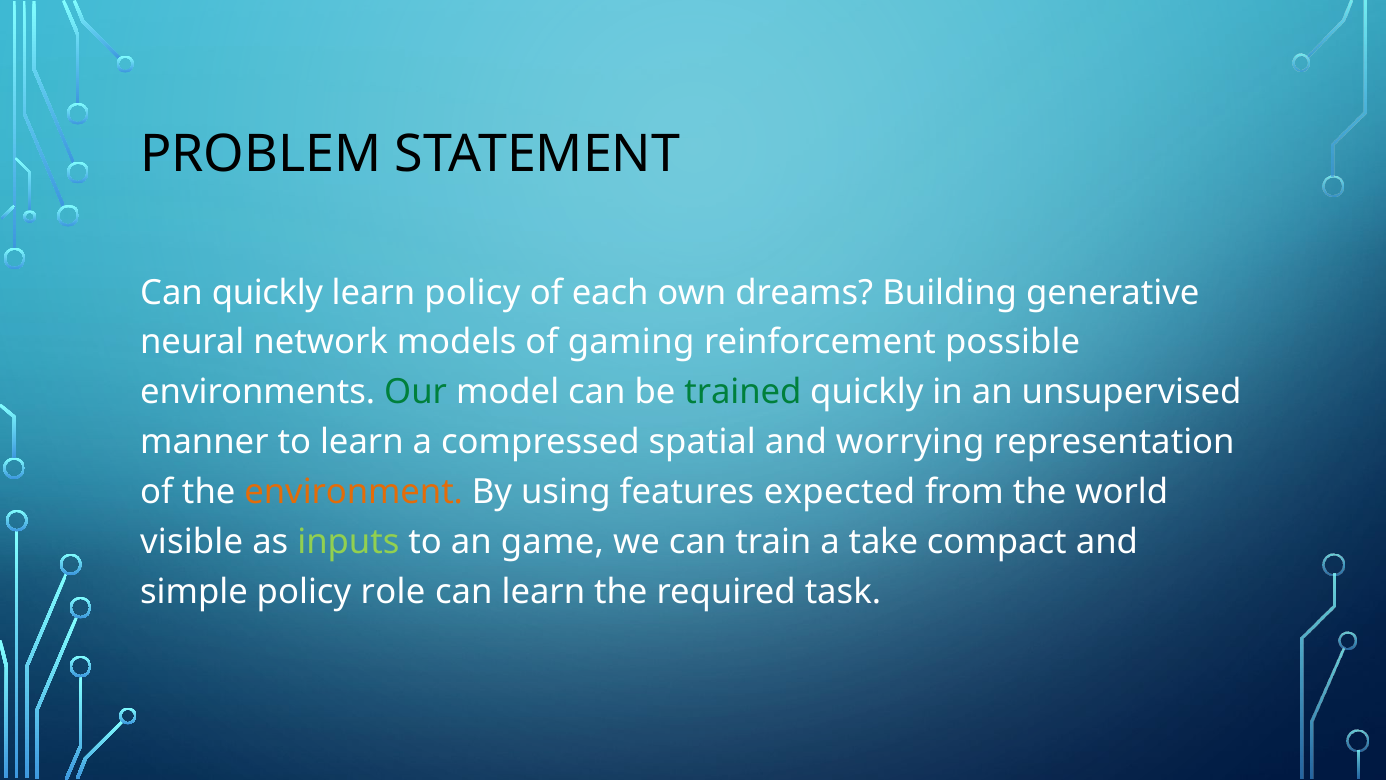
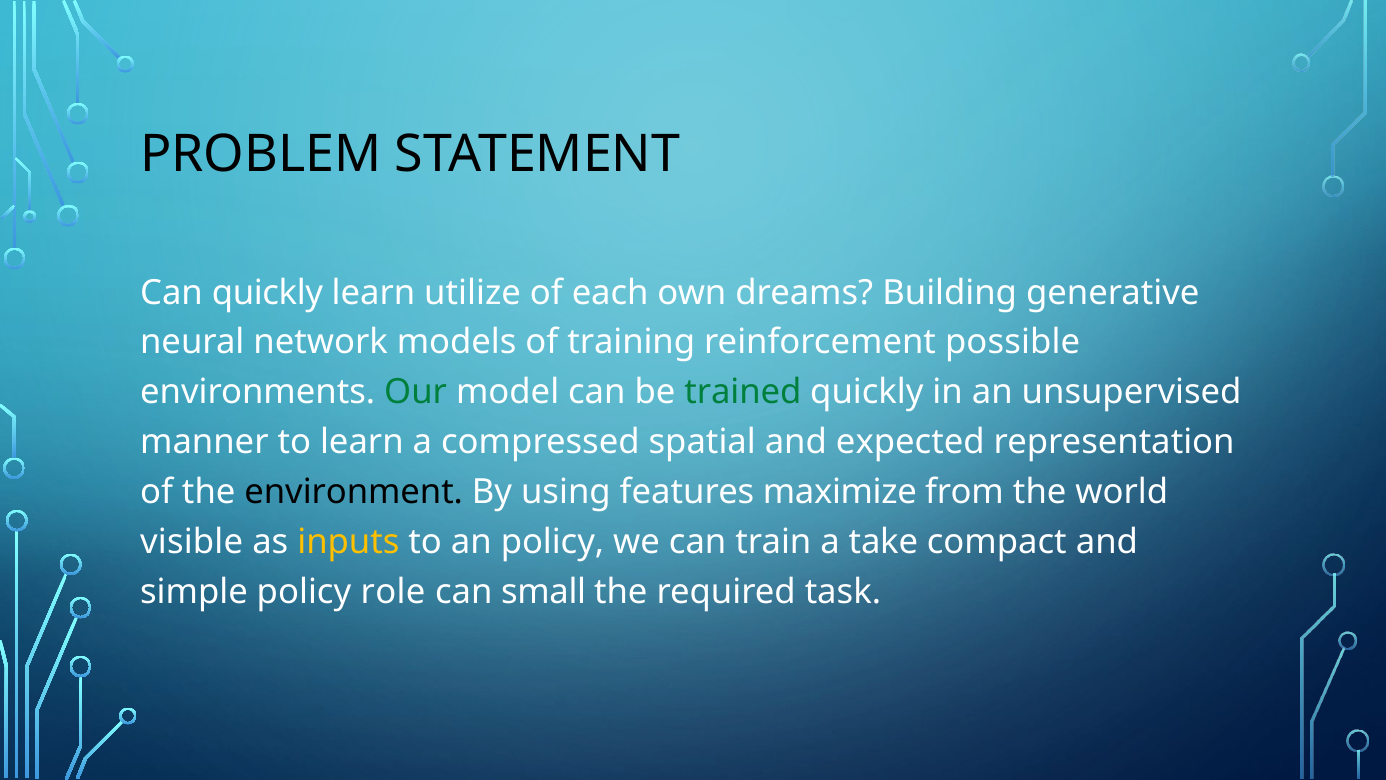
learn policy: policy -> utilize (473, 292)
gaming: gaming -> training (631, 342)
worrying: worrying -> expected (910, 442)
environment colour: orange -> black (354, 492)
expected: expected -> maximize (840, 492)
inputs colour: light green -> yellow (348, 542)
an game: game -> policy (553, 542)
can learn: learn -> small (544, 592)
